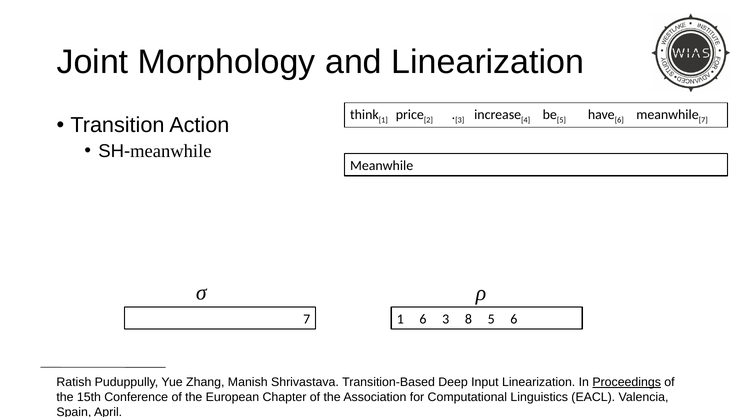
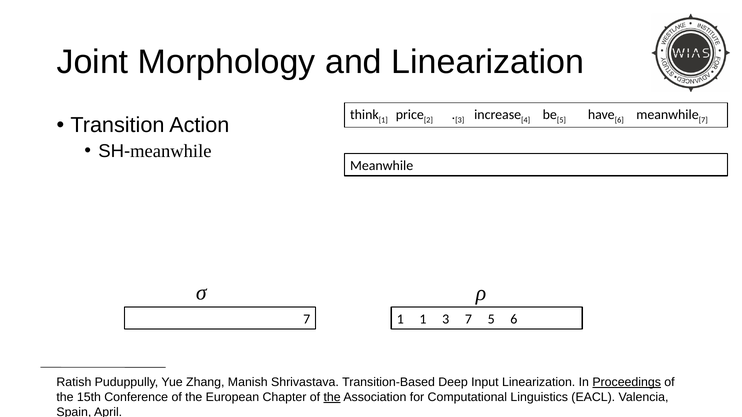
1 6: 6 -> 1 (423, 319)
3 8: 8 -> 7 (468, 319)
the underline: none -> present (332, 397)
